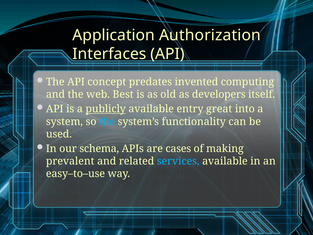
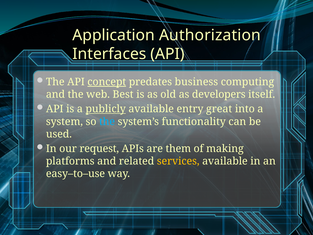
concept underline: none -> present (107, 82)
invented: invented -> business (196, 82)
schema: schema -> request (99, 149)
cases: cases -> them (178, 149)
prevalent: prevalent -> platforms (70, 161)
services colour: light blue -> yellow (178, 161)
